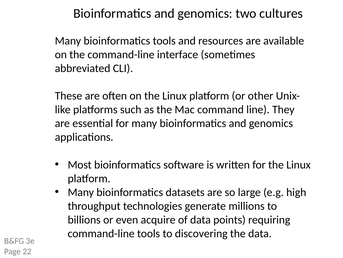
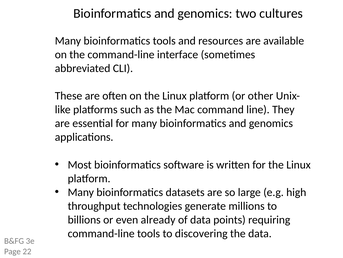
acquire: acquire -> already (158, 219)
